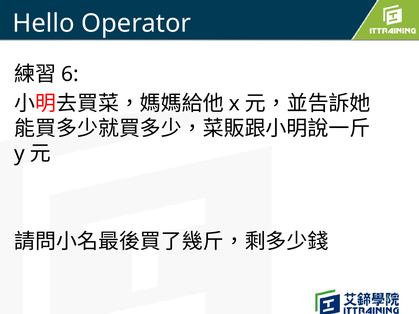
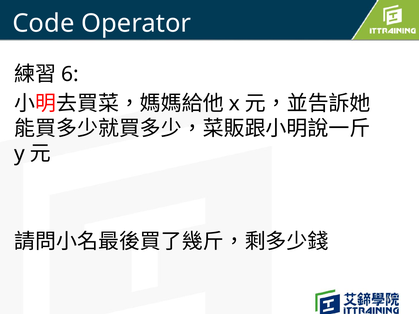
Hello: Hello -> Code (43, 23)
